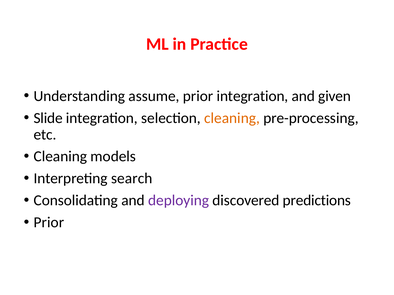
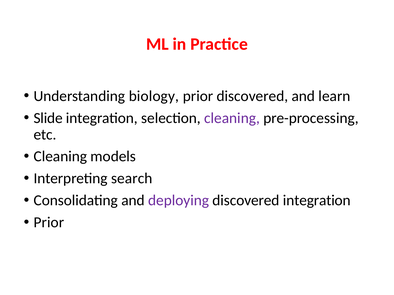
assume: assume -> biology (154, 96)
prior integration: integration -> discovered (252, 96)
given: given -> learn (334, 96)
cleaning colour: orange -> purple (232, 118)
discovered predictions: predictions -> integration (317, 201)
